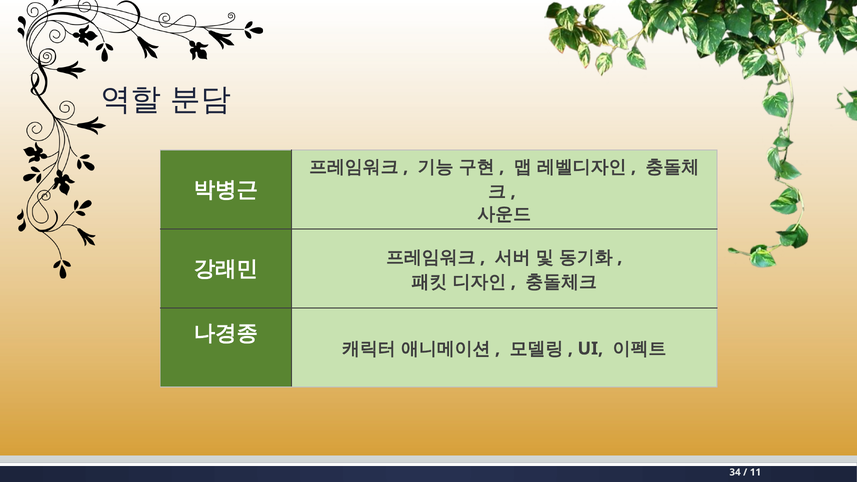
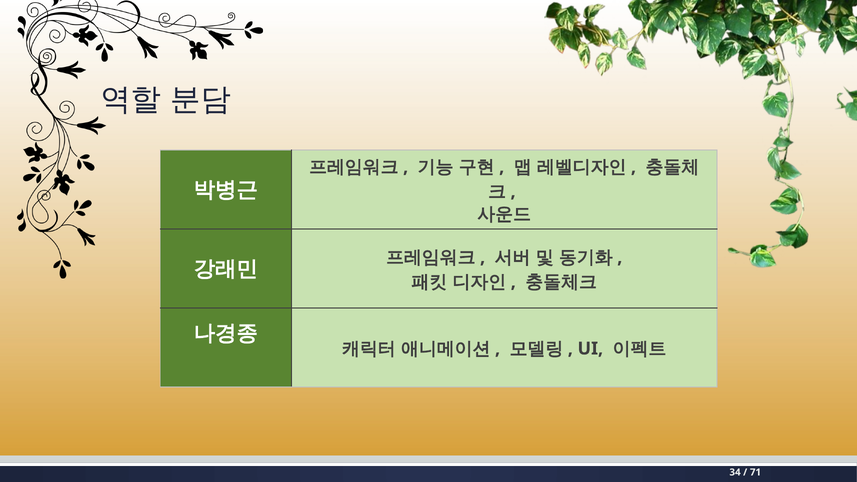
11: 11 -> 71 (755, 472)
